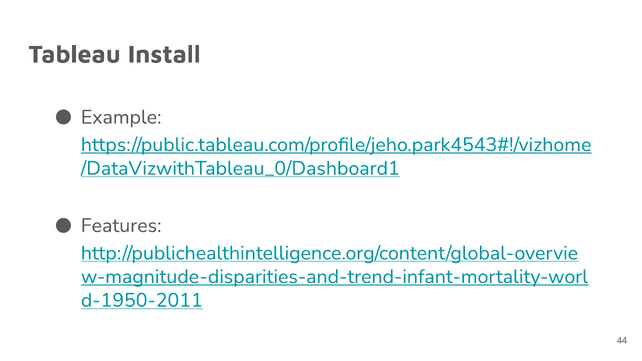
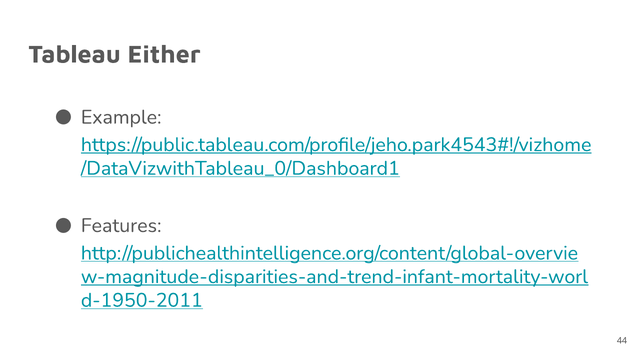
Install: Install -> Either (164, 54)
